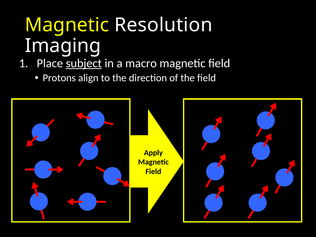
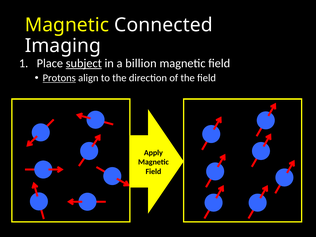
Resolution: Resolution -> Connected (163, 25)
macro: macro -> billion (141, 63)
Protons underline: none -> present (59, 78)
